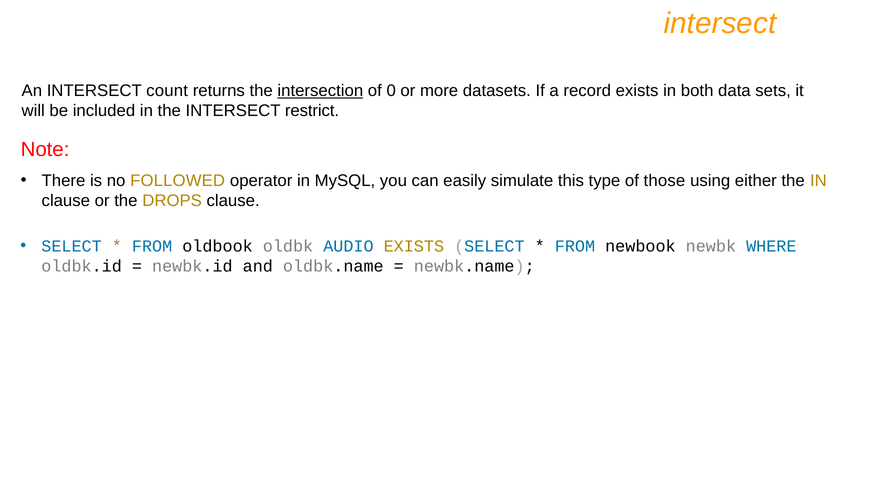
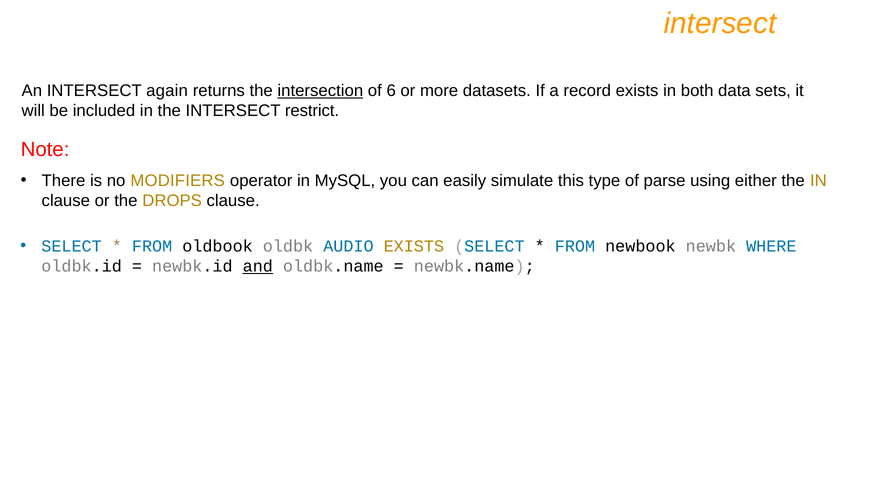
count: count -> again (167, 91)
0: 0 -> 6 (391, 91)
FOLLOWED: FOLLOWED -> MODIFIERS (178, 181)
those: those -> parse (665, 181)
and underline: none -> present (258, 266)
